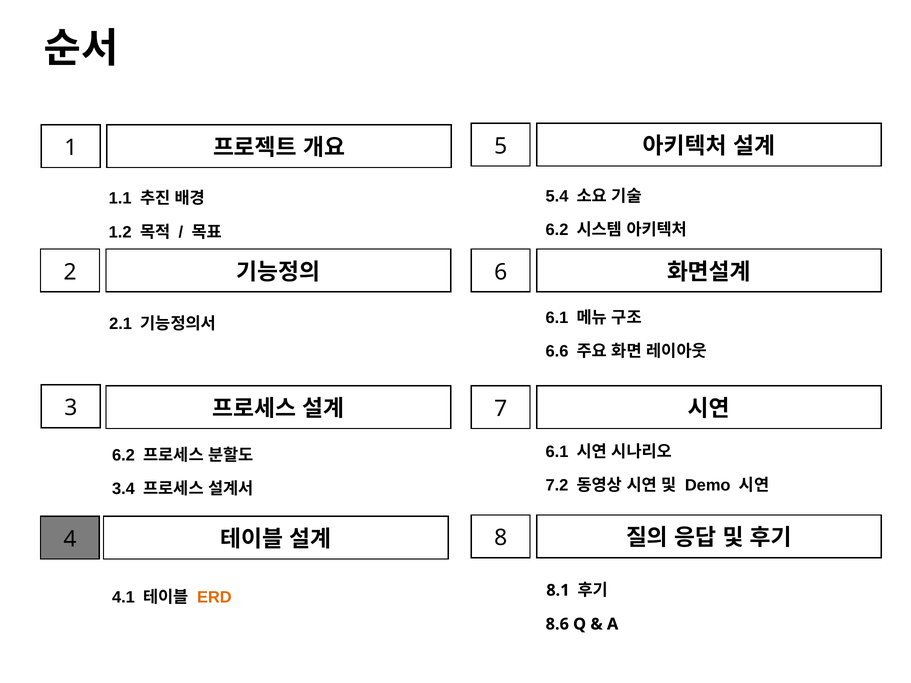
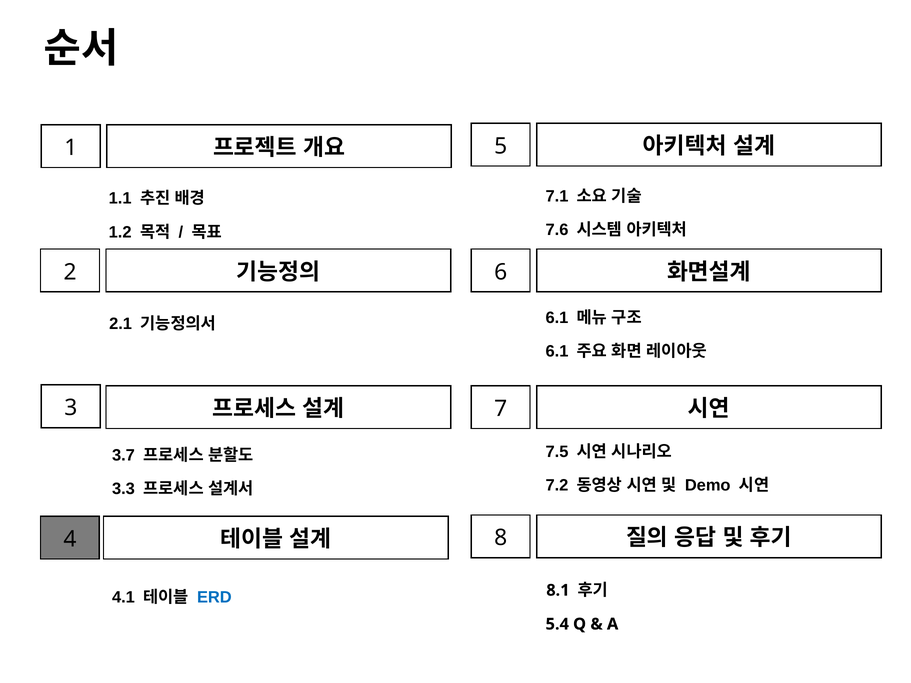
5.4: 5.4 -> 7.1 (557, 196)
6.2: 6.2 -> 7.6 (557, 230)
6.6: 6.6 -> 6.1 (557, 352)
6.1: 6.1 -> 7.5 (557, 452)
6.2: 6.2 -> 3.7 (123, 455)
3.4: 3.4 -> 3.3 (123, 489)
ERD colour: orange -> blue (214, 597)
8.6: 8.6 -> 5.4 (557, 624)
